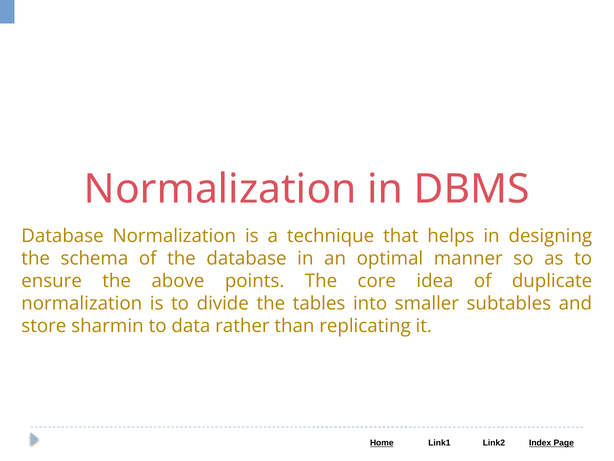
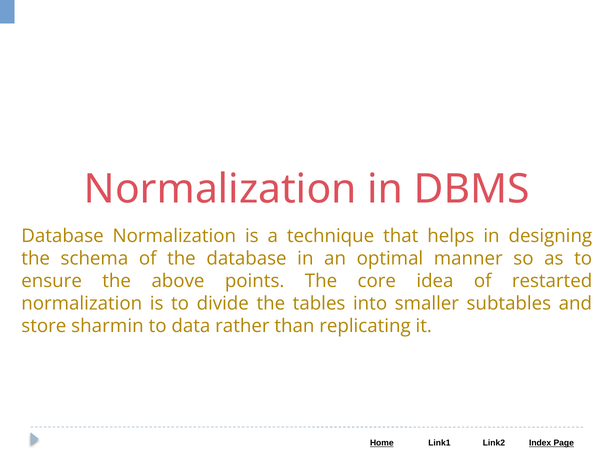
duplicate: duplicate -> restarted (552, 281)
